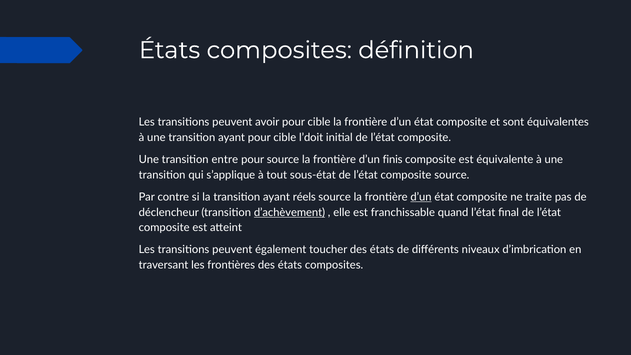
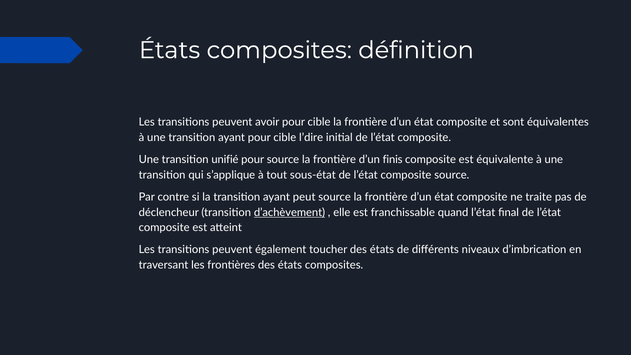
l’doit: l’doit -> l’dire (311, 138)
entre: entre -> unifié (225, 160)
réels: réels -> peut (304, 197)
d’un underline: present -> none (421, 197)
